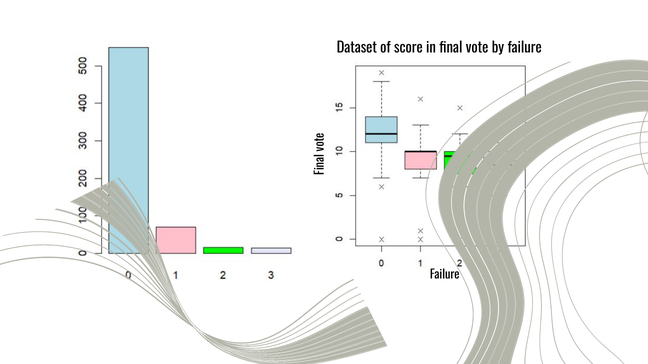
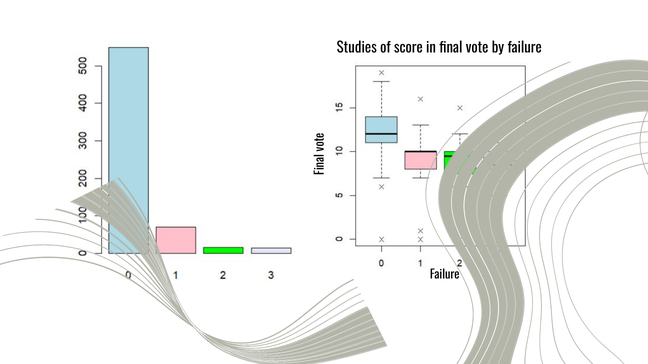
Dataset: Dataset -> Studies (357, 48)
